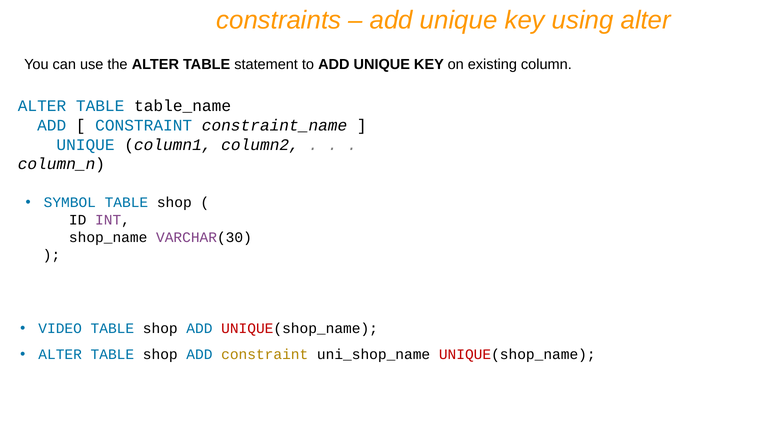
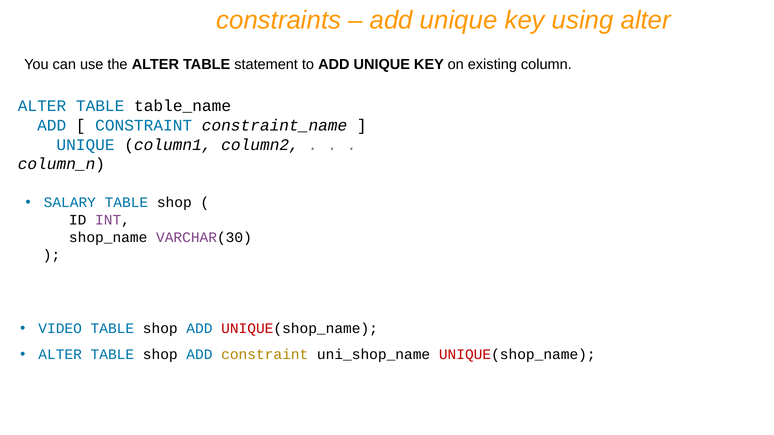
SYMBOL: SYMBOL -> SALARY (70, 203)
